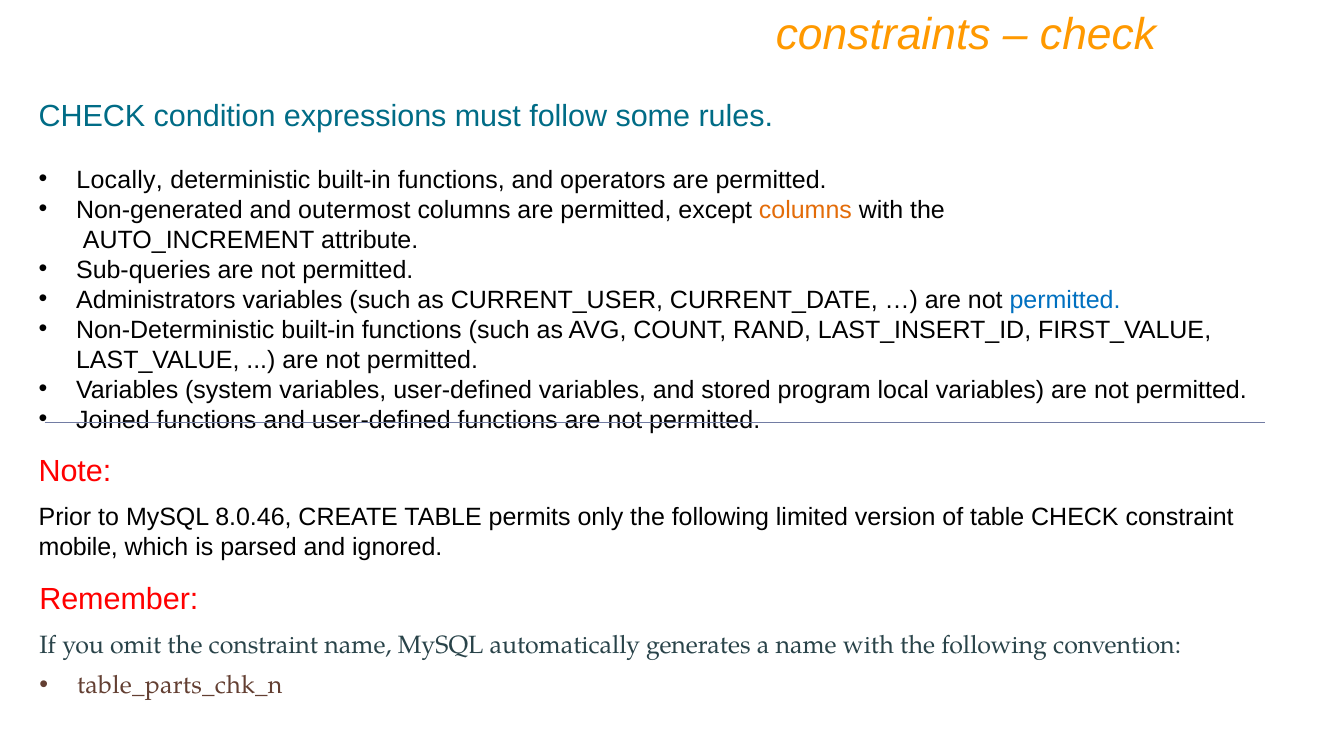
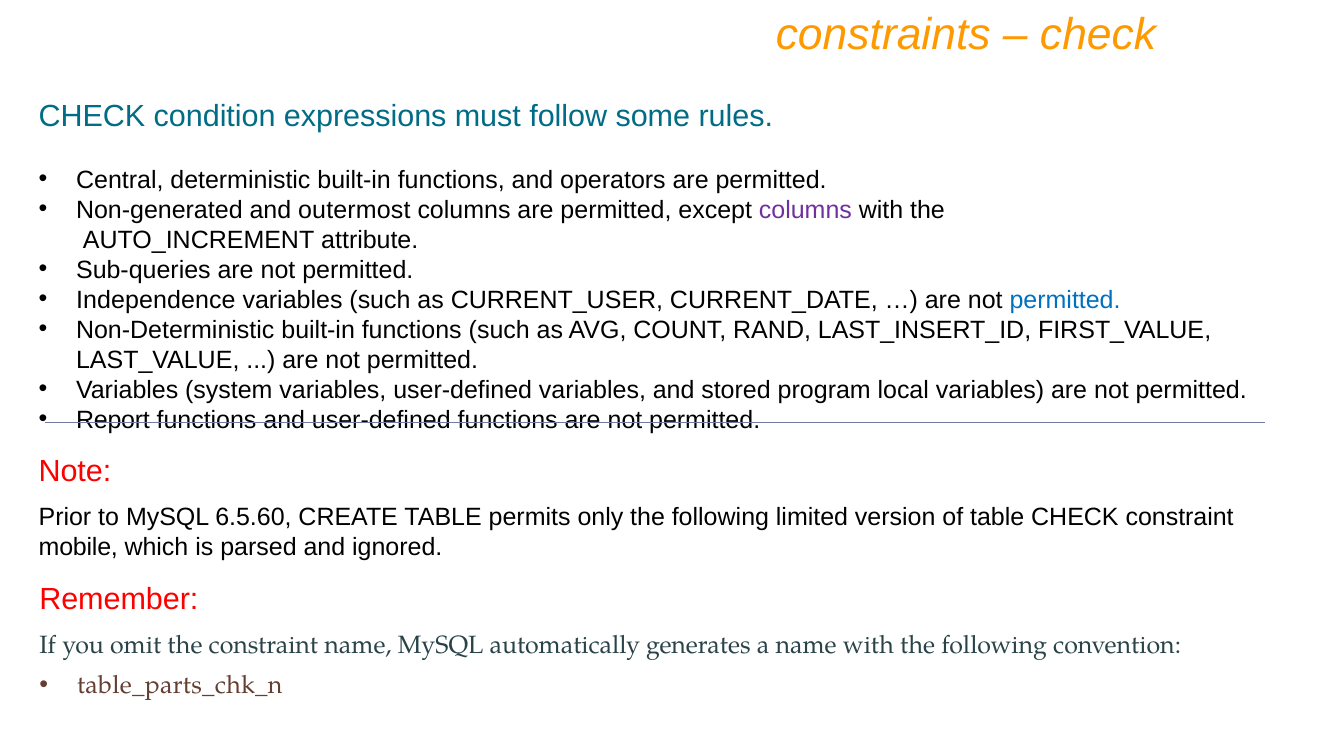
Locally: Locally -> Central (120, 180)
columns colour: orange -> purple (805, 210)
Administrators: Administrators -> Independence (156, 300)
Joined: Joined -> Report (113, 420)
8.0.46: 8.0.46 -> 6.5.60 (253, 517)
